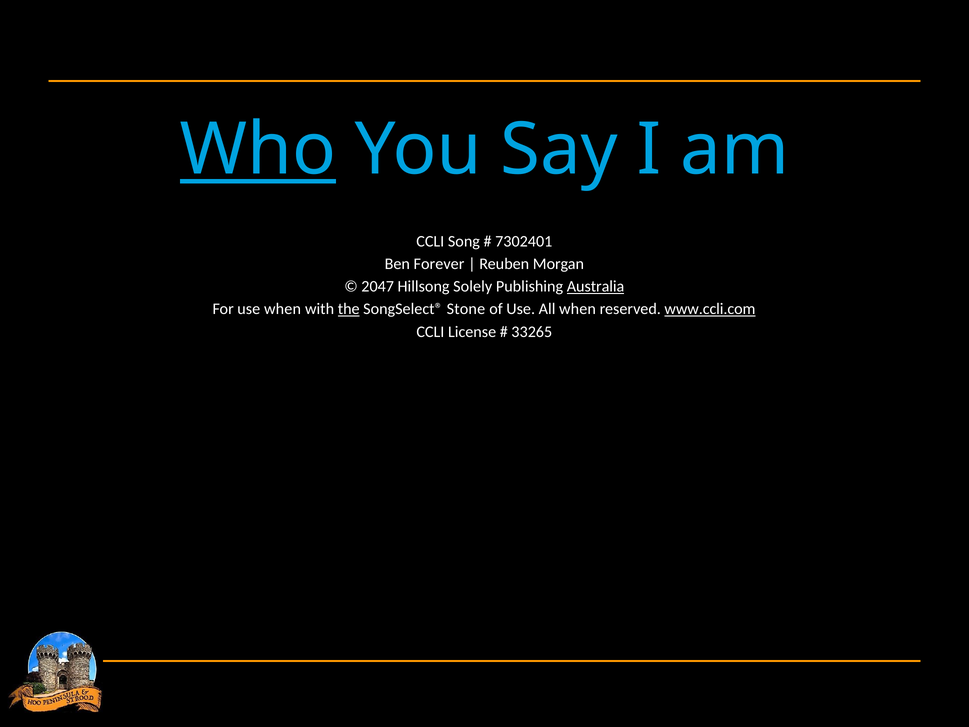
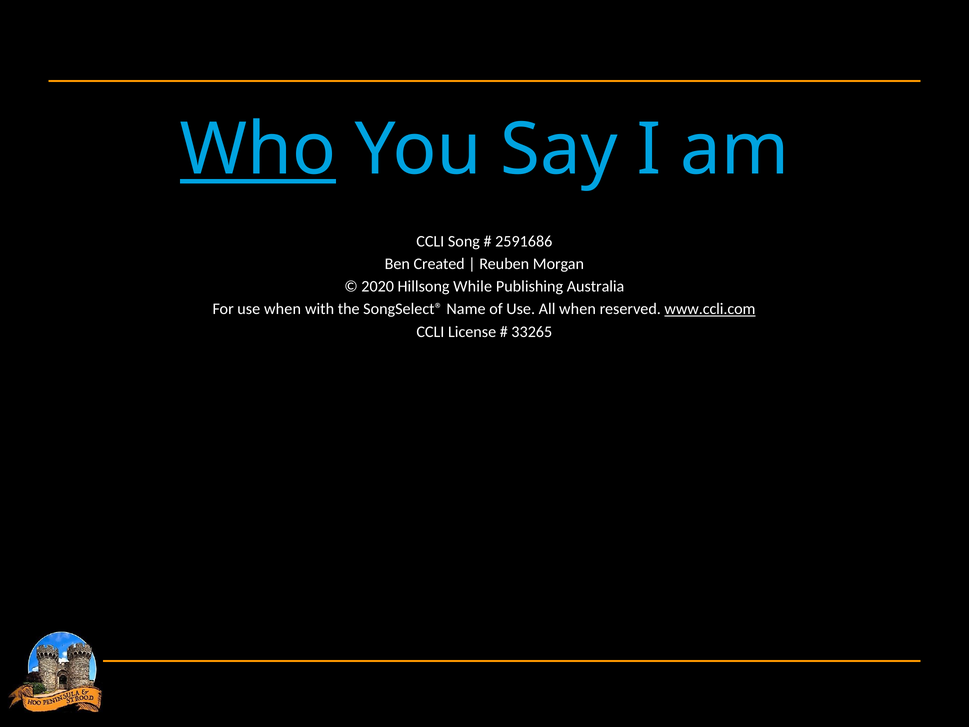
7302401: 7302401 -> 2591686 (524, 241)
Forever: Forever -> Created (439, 264)
2047: 2047 -> 2020 (378, 286)
Solely: Solely -> While (473, 286)
Australia underline: present -> none (596, 286)
the underline: present -> none (349, 309)
Stone: Stone -> Name (466, 309)
